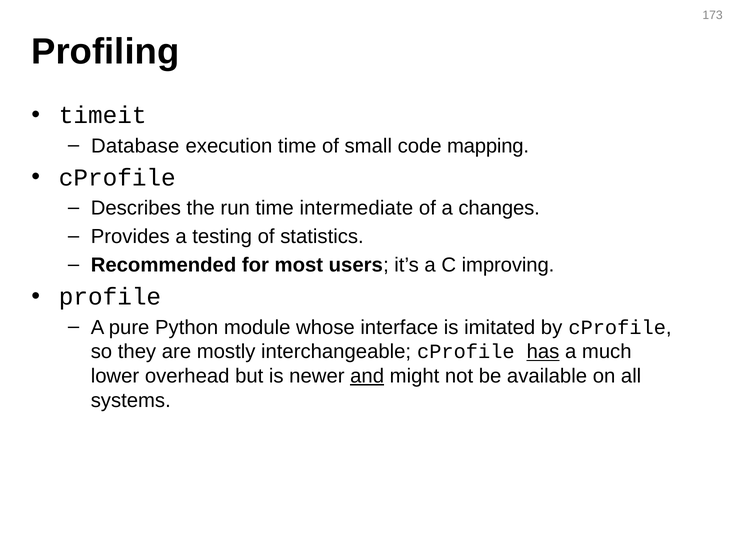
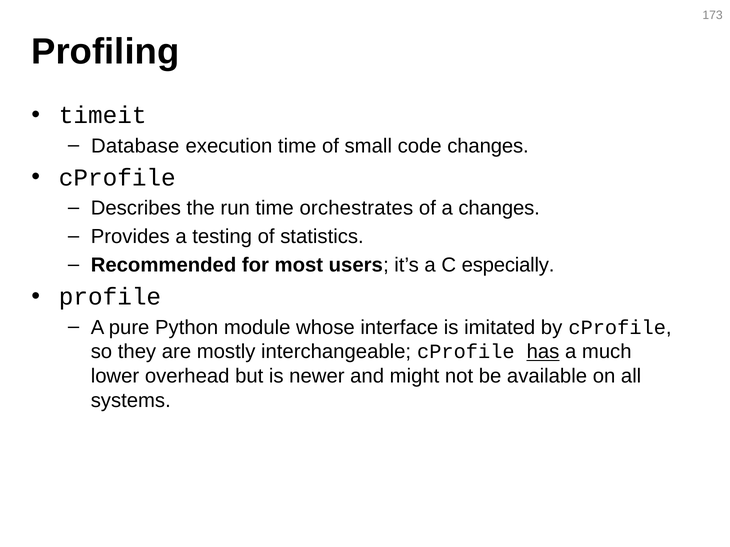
code mapping: mapping -> changes (488, 146)
intermediate: intermediate -> orchestrates (356, 208)
improving: improving -> especially (508, 265)
and underline: present -> none (367, 376)
